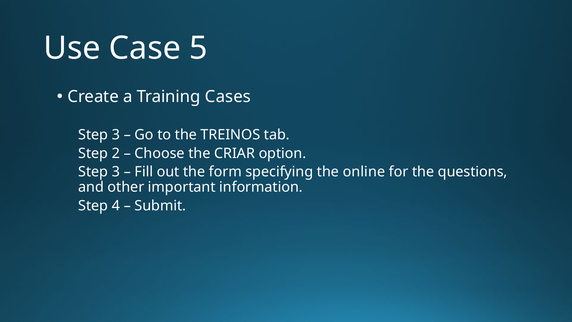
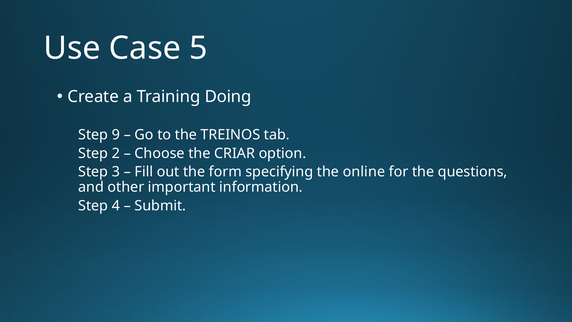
Cases: Cases -> Doing (228, 97)
3: 3 -> 9 (116, 135)
